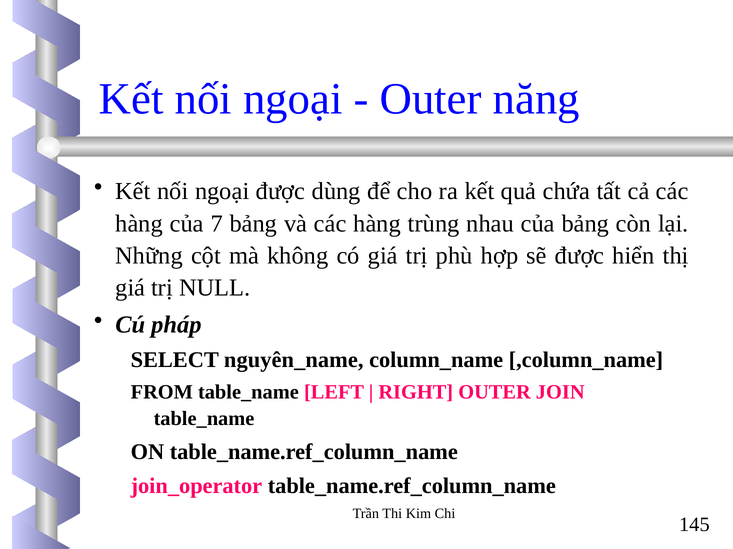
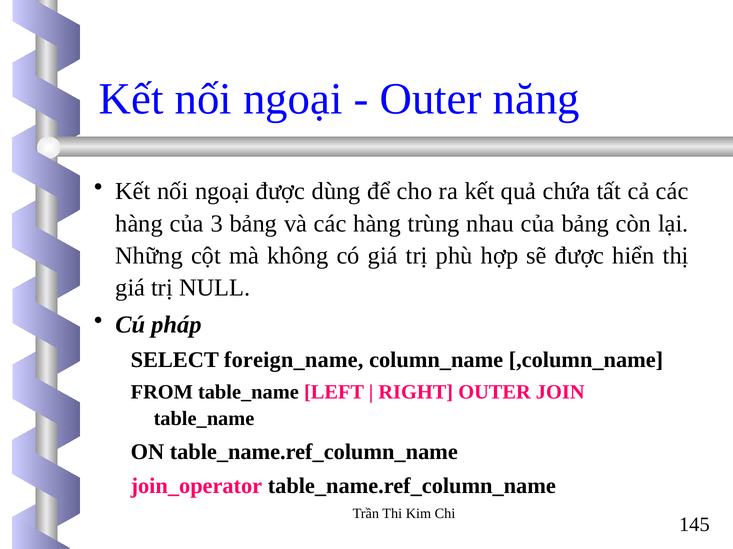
7: 7 -> 3 (217, 224)
nguyên_name: nguyên_name -> foreign_name (294, 360)
